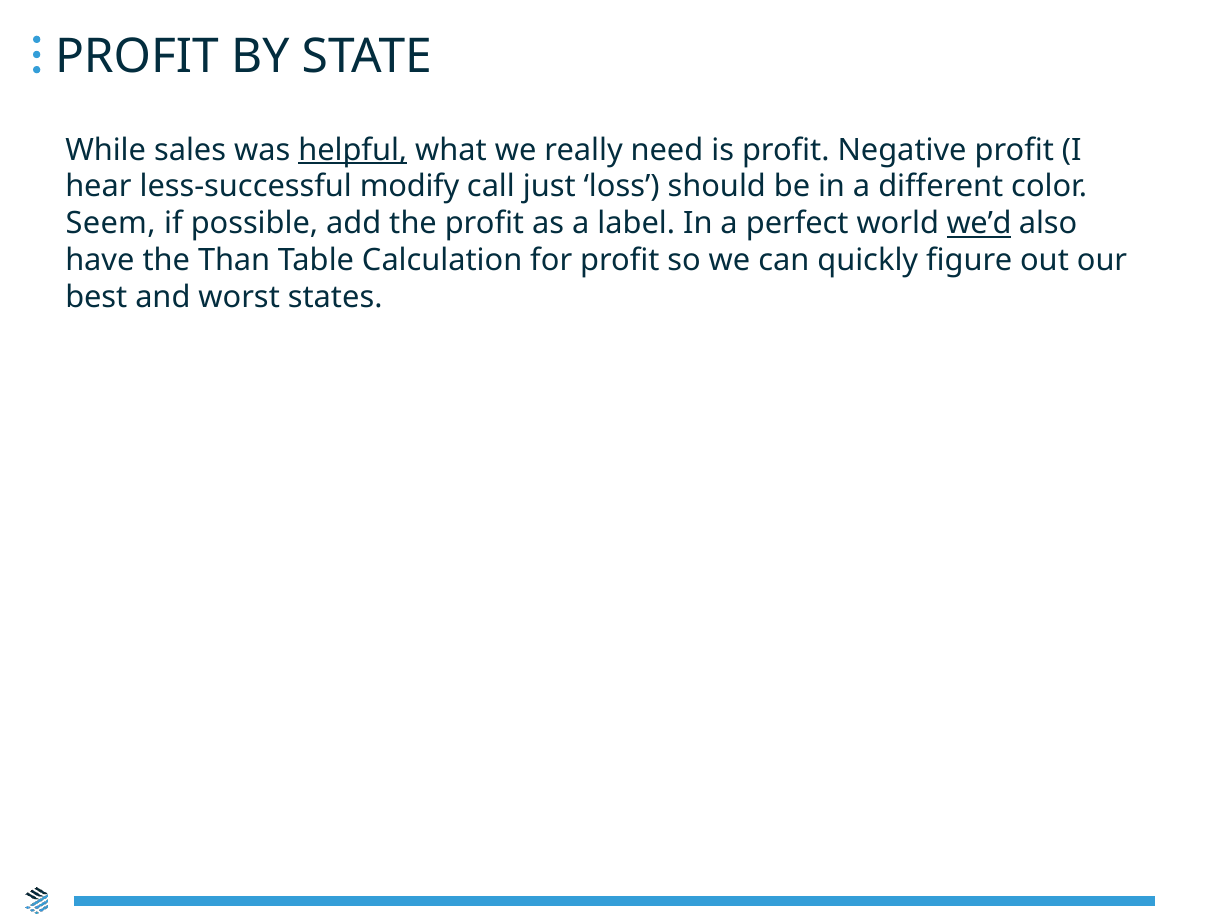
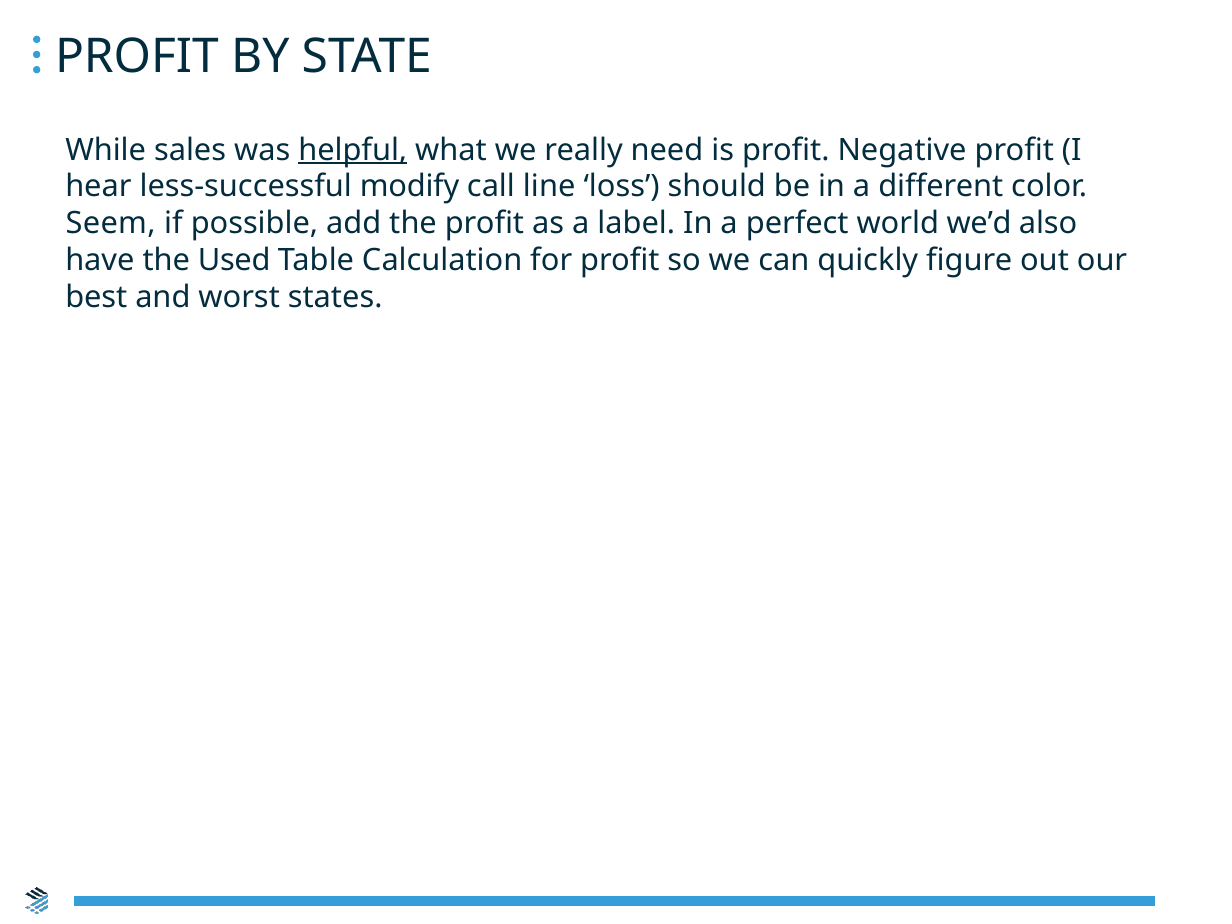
just: just -> line (549, 187)
we’d underline: present -> none (979, 224)
Than: Than -> Used (234, 261)
